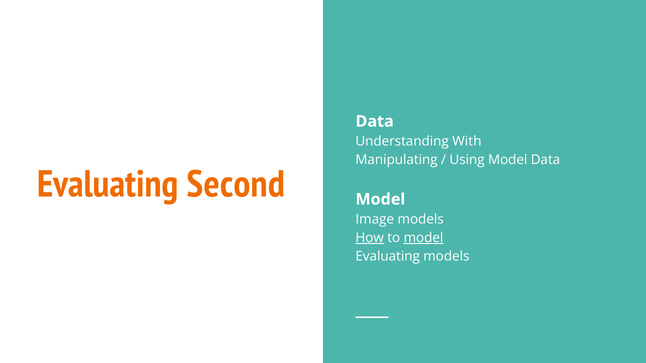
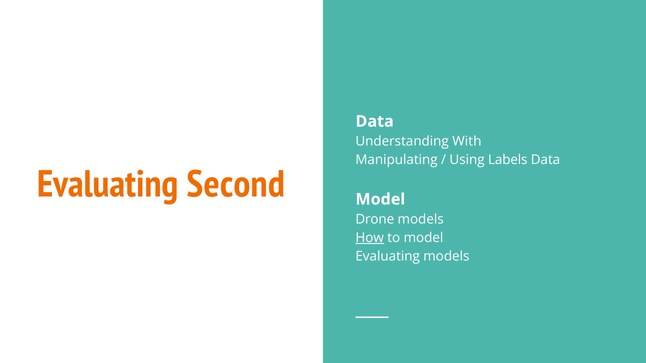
Using Model: Model -> Labels (508, 160)
Image: Image -> Drone (375, 219)
model underline: present -> none (423, 238)
